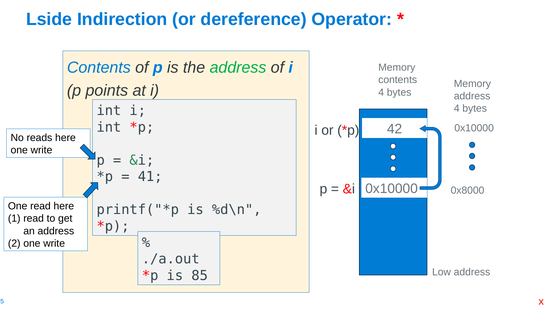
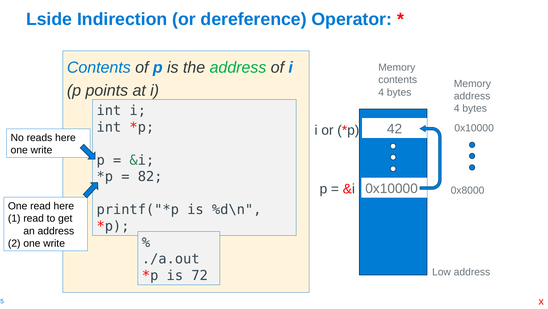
41: 41 -> 82 (150, 176)
85: 85 -> 72 (200, 275)
